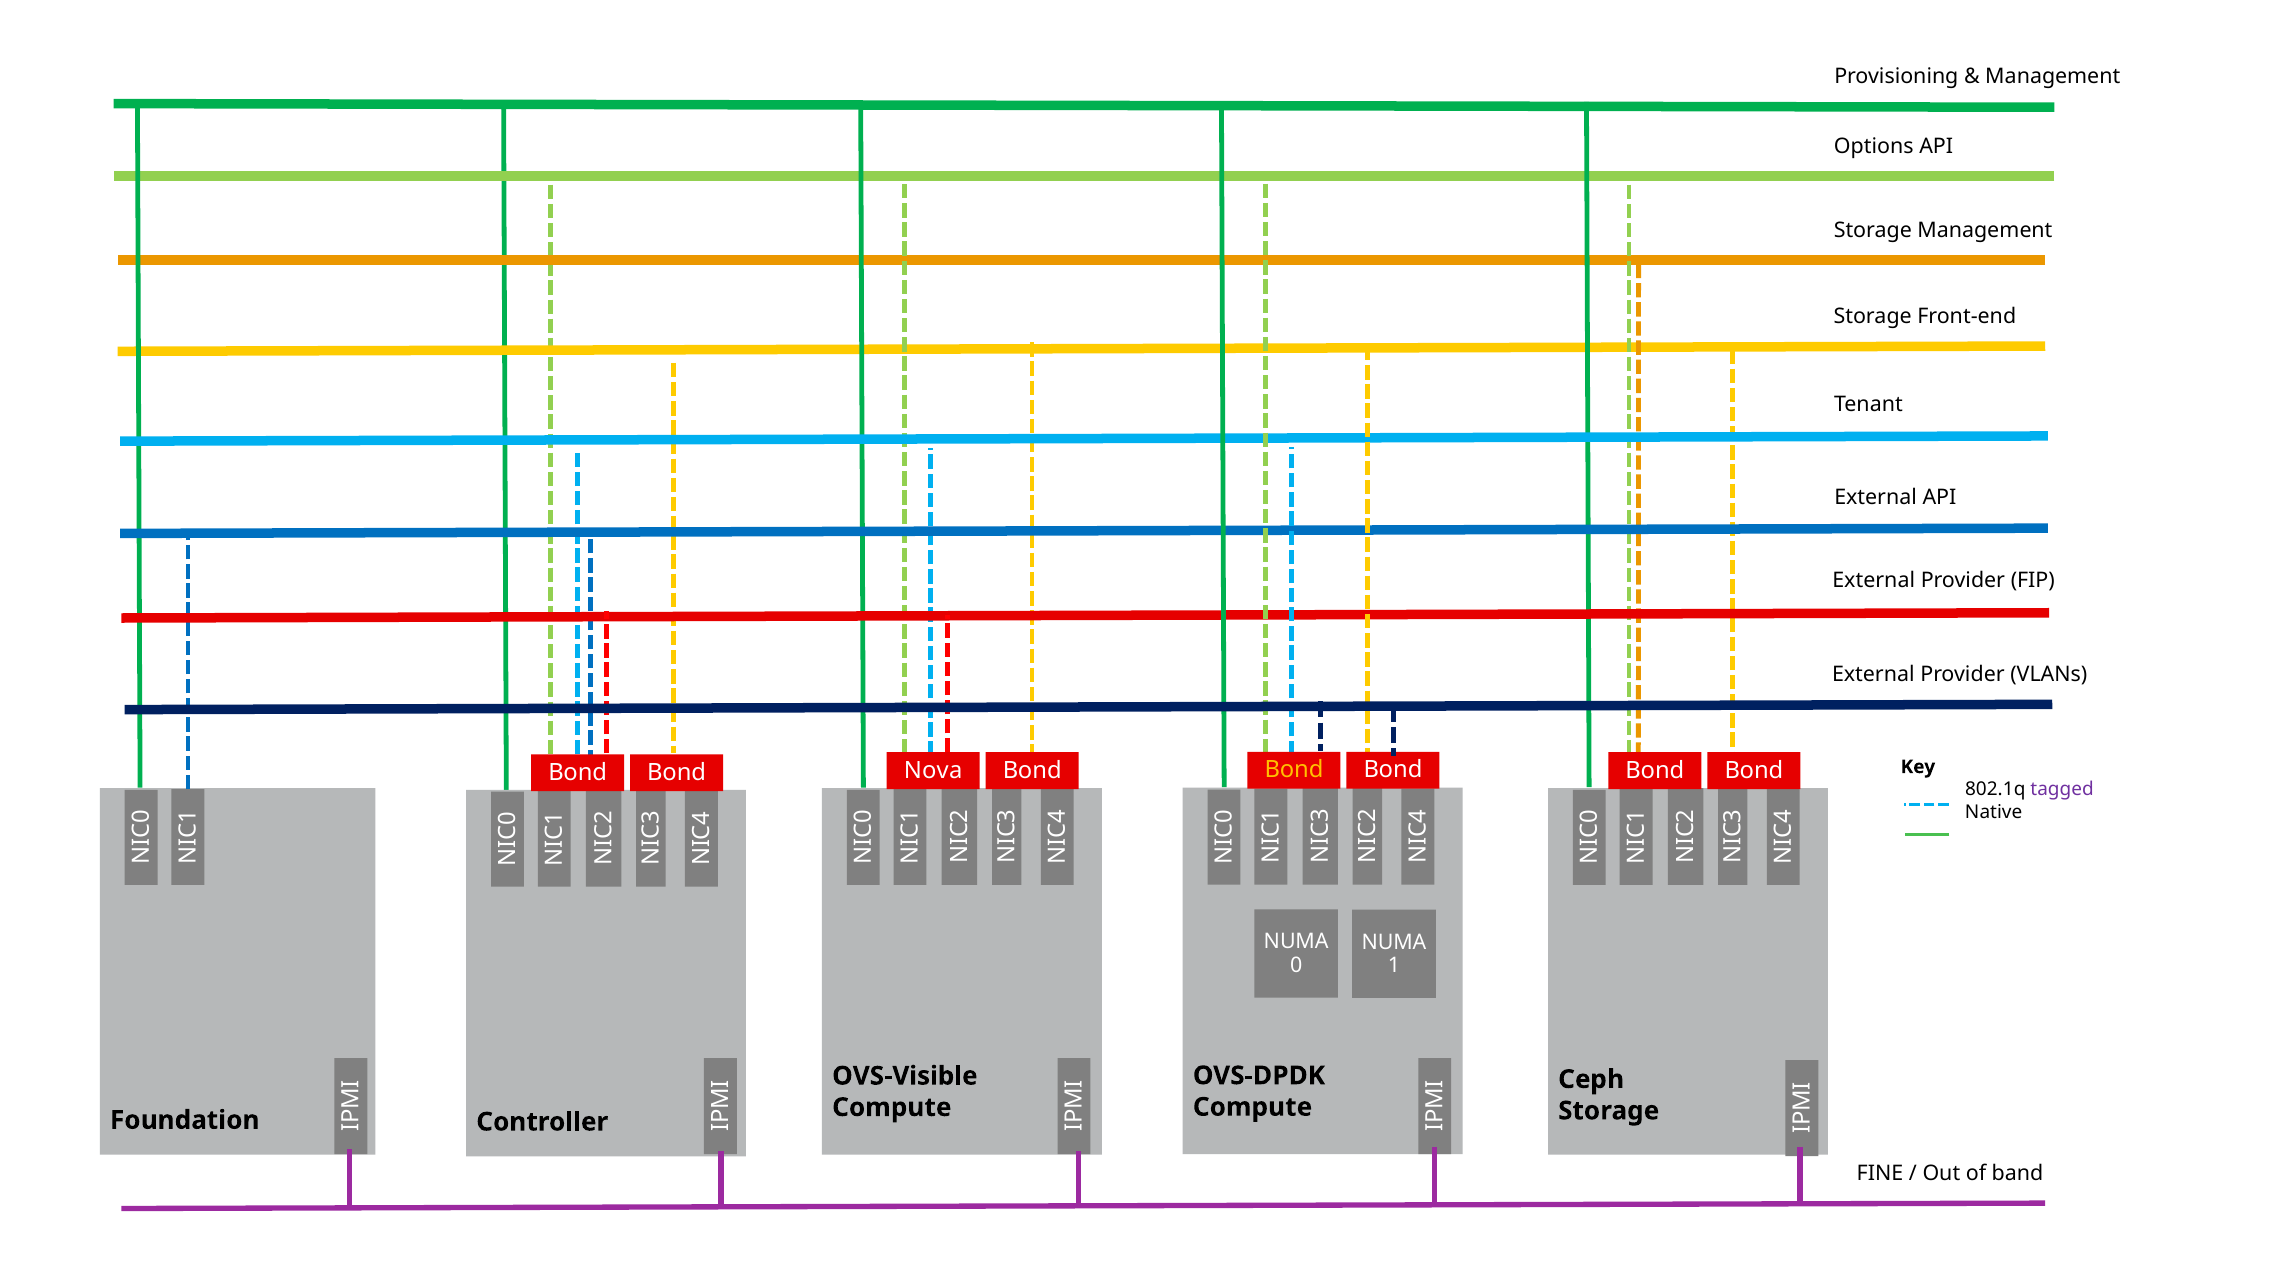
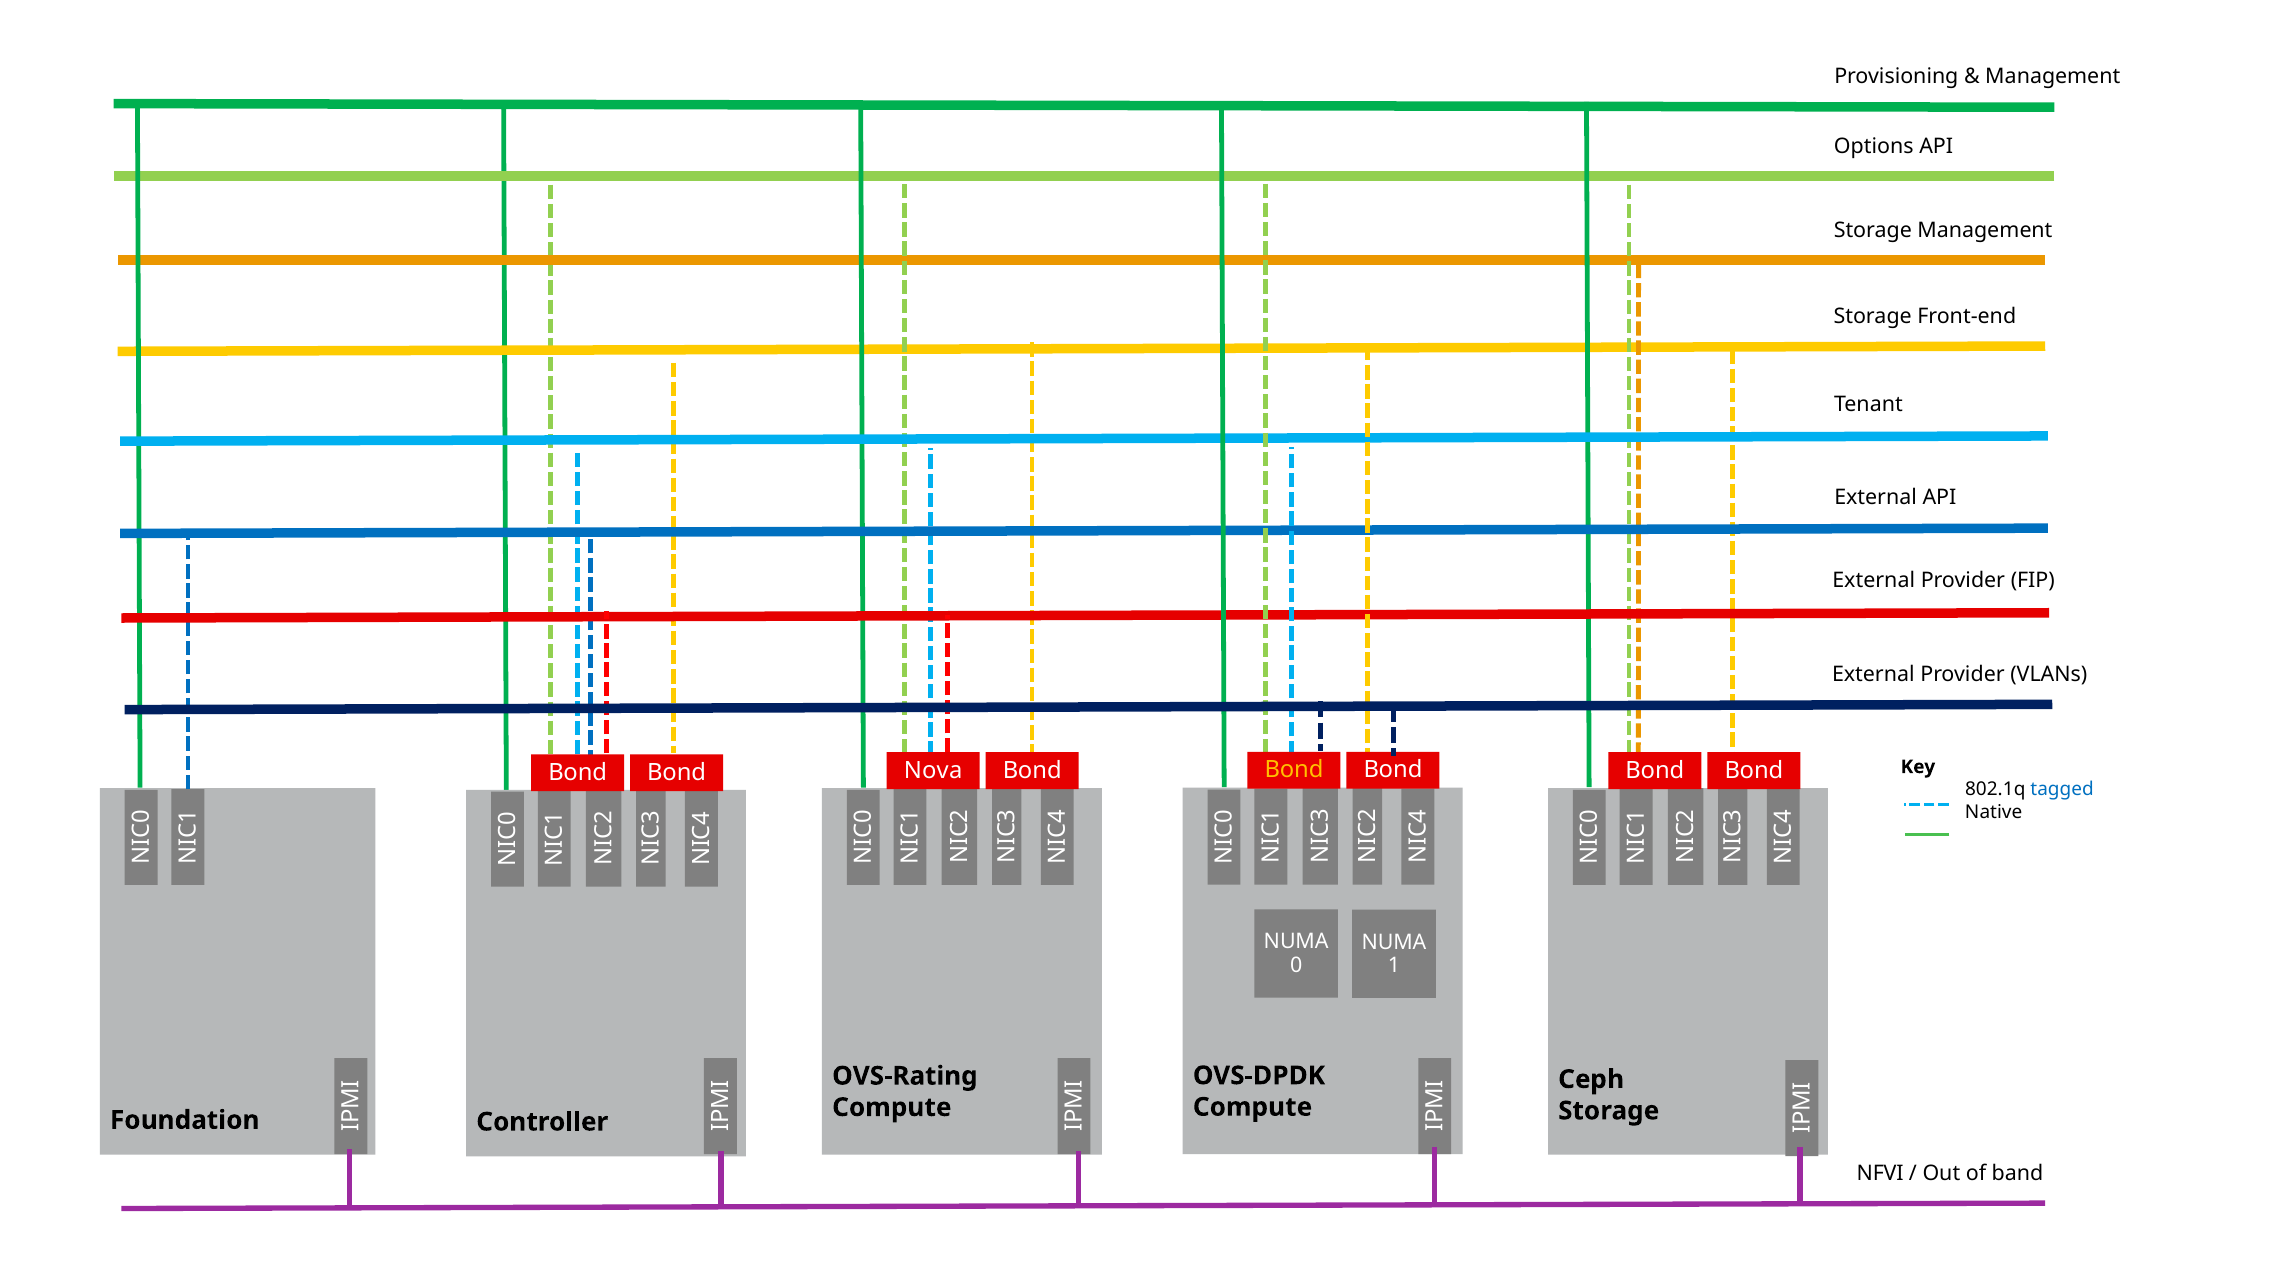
tagged colour: purple -> blue (2062, 790)
OVS-Visible: OVS-Visible -> OVS-Rating (905, 1076)
FINE: FINE -> NFVI (1880, 1173)
